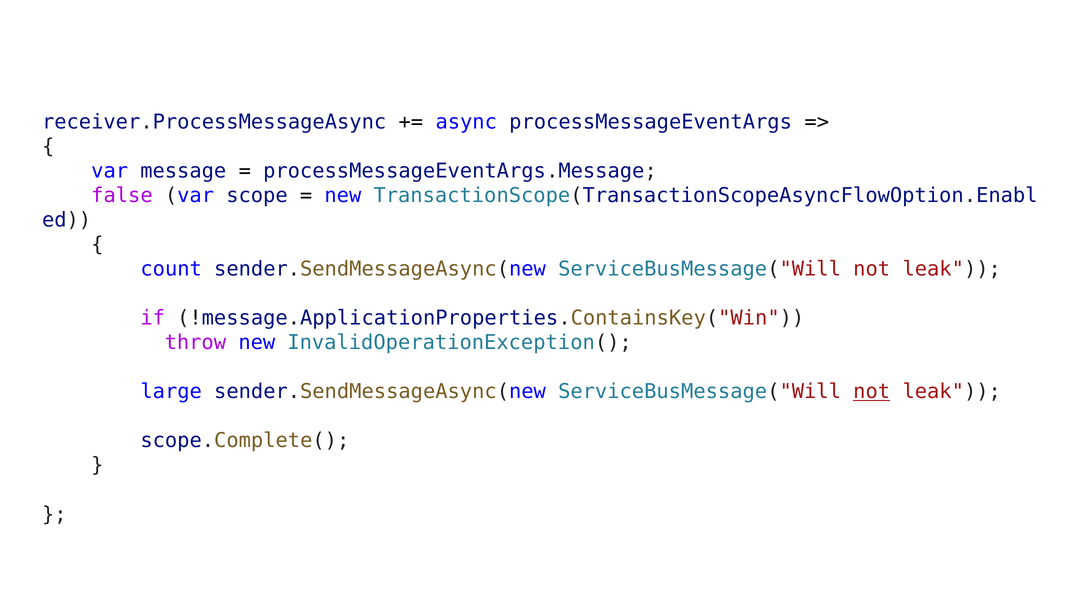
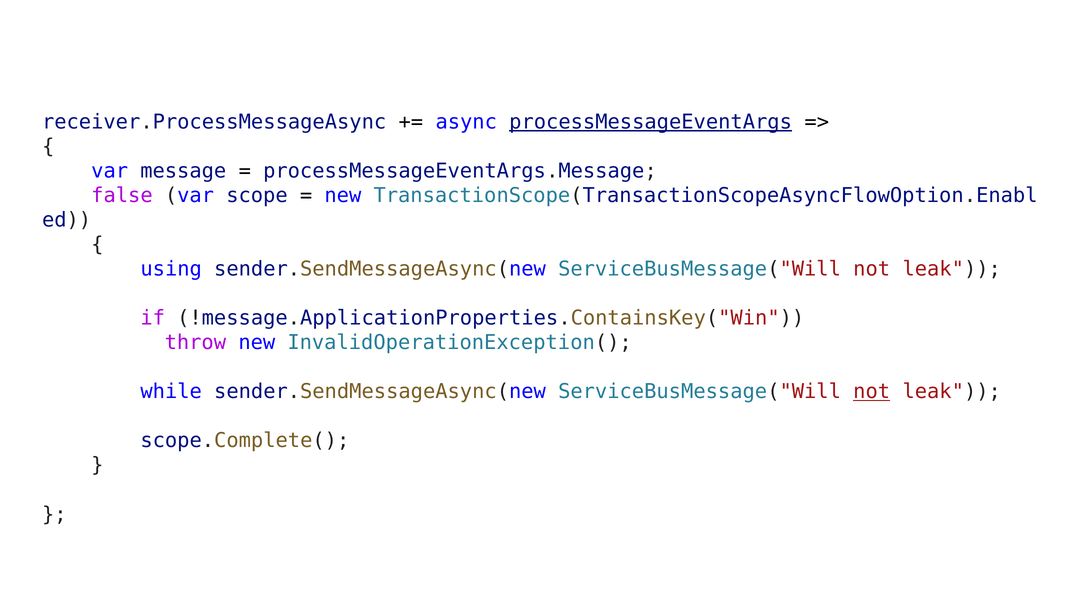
processMessageEventArgs underline: none -> present (651, 122)
count: count -> using (171, 269)
large: large -> while (171, 392)
